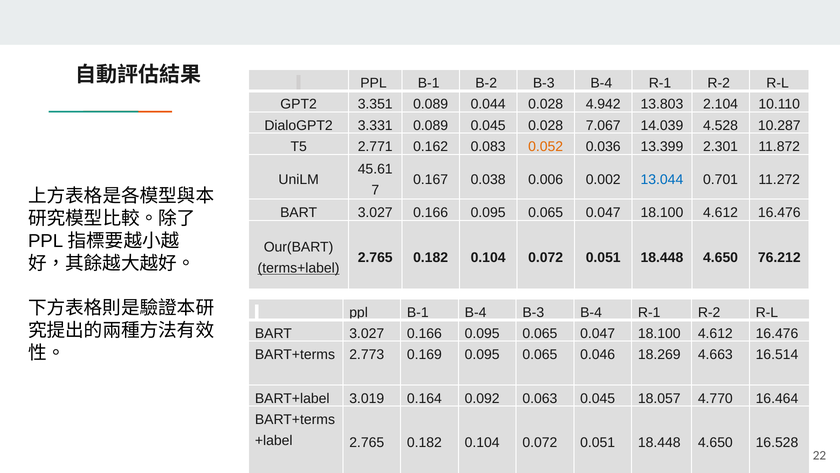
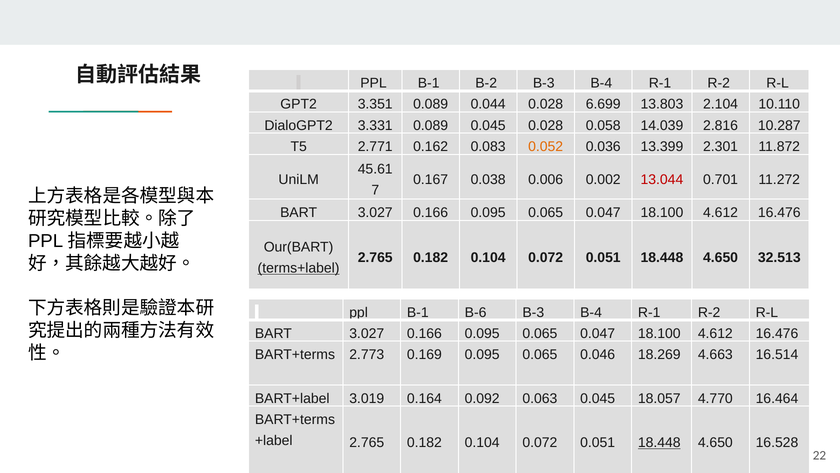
4.942: 4.942 -> 6.699 (603, 104)
7.067: 7.067 -> 0.058 (603, 125)
4.528: 4.528 -> 2.816 (721, 125)
13.044 colour: blue -> red (662, 179)
76.212: 76.212 -> 32.513 (779, 257)
B-1 B-4: B-4 -> B-6 (476, 312)
18.448 underline: none -> present (659, 442)
